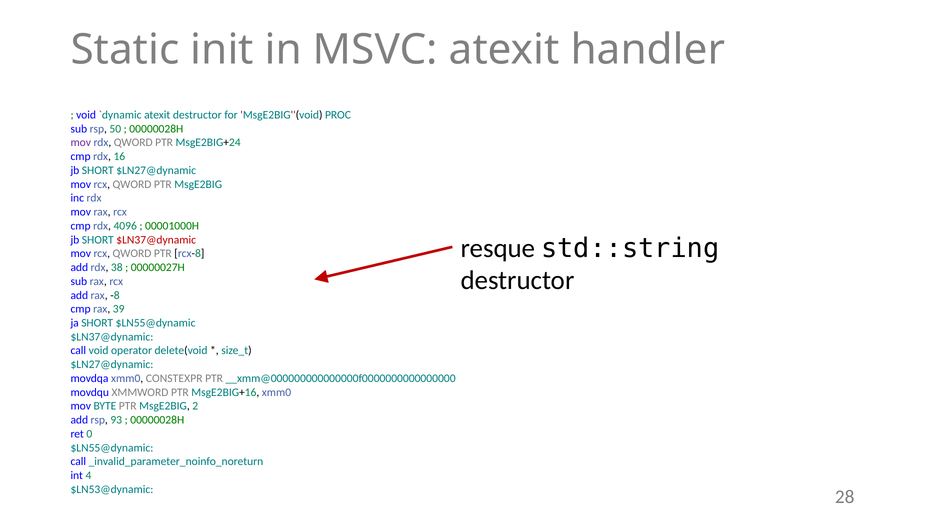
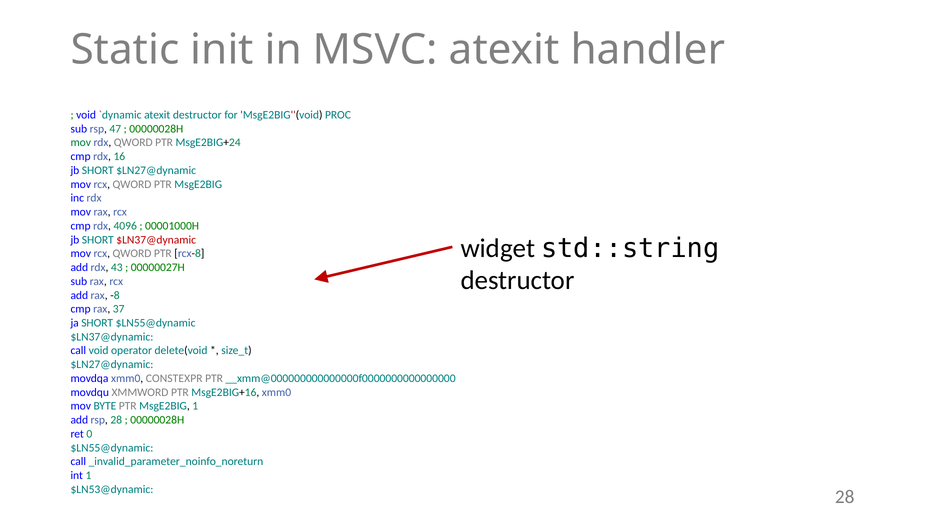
50: 50 -> 47 (115, 129)
mov colour: purple -> green (81, 143)
resque: resque -> widget (498, 248)
38: 38 -> 43 (117, 268)
39: 39 -> 37 (119, 309)
MsgE2BIG 2: 2 -> 1 (195, 406)
rsp 93: 93 -> 28 (116, 420)
int 4: 4 -> 1 (88, 476)
